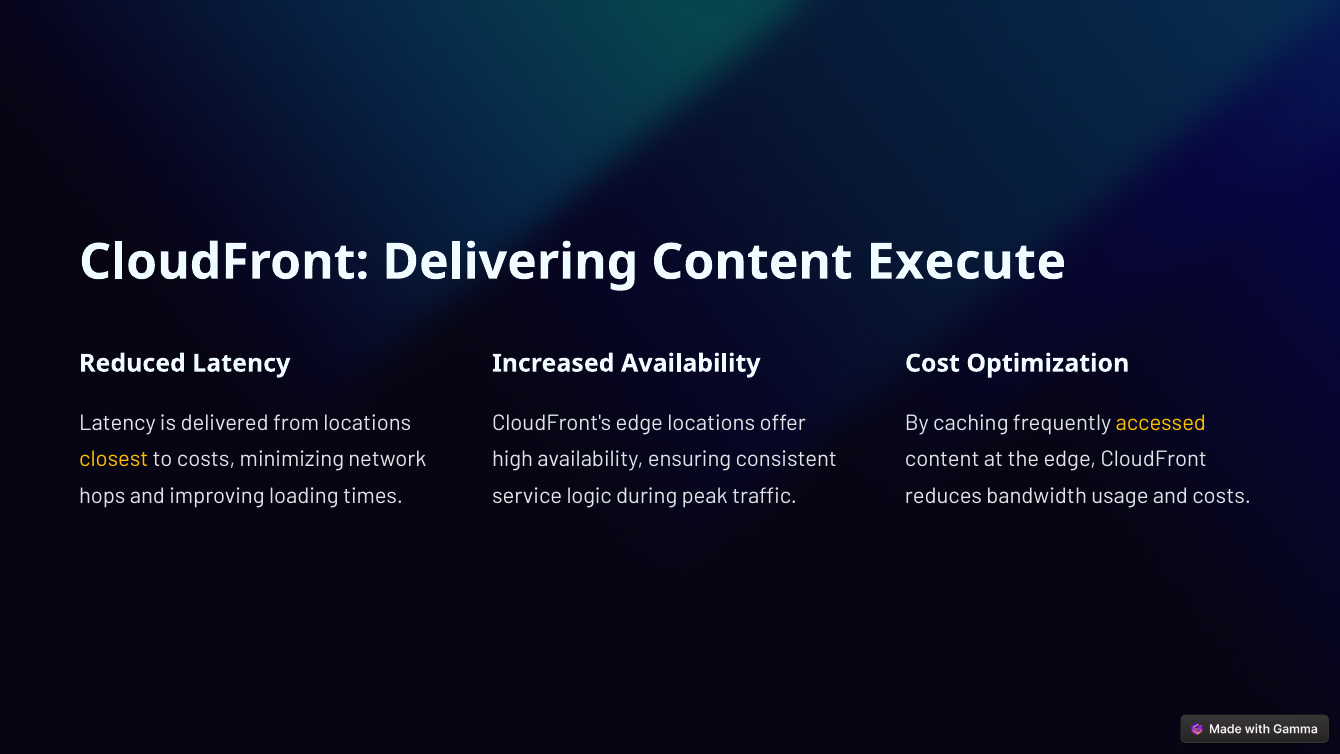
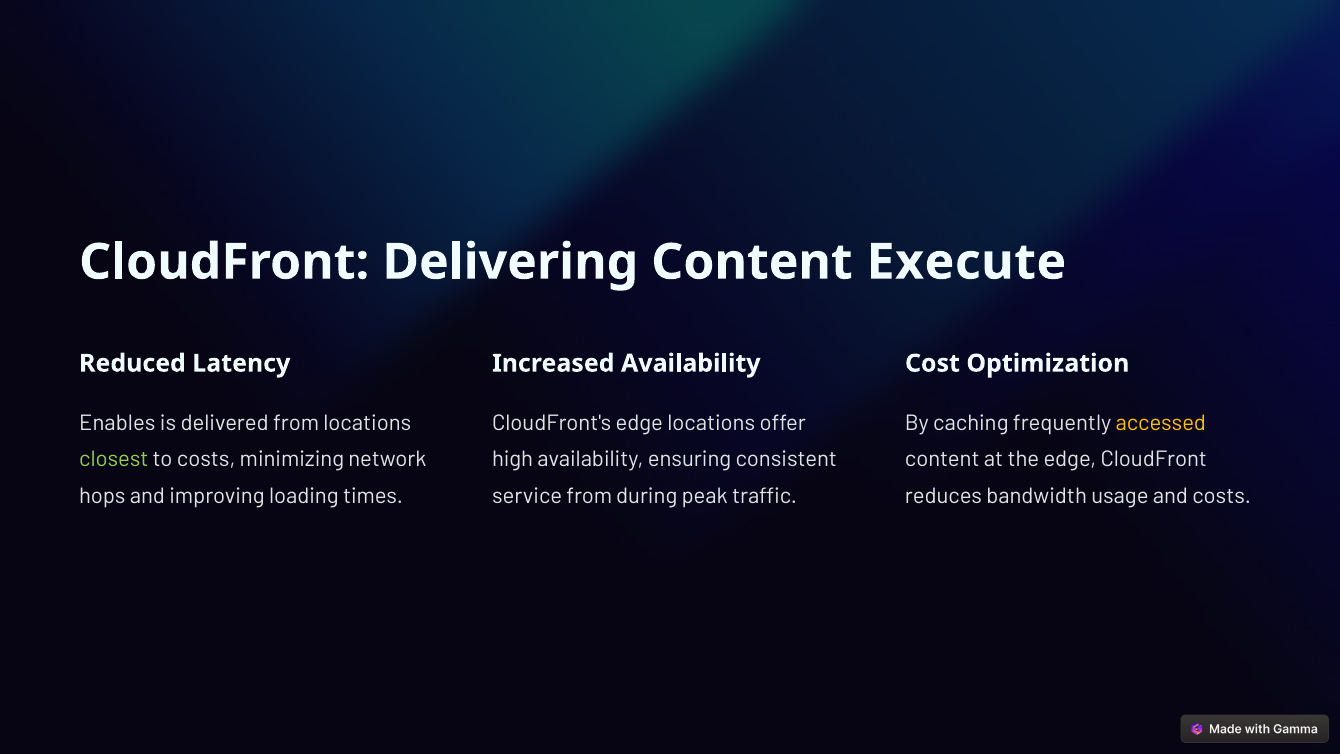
Latency: Latency -> Enables (117, 423)
closest colour: yellow -> light green (114, 460)
service logic: logic -> from (589, 496)
